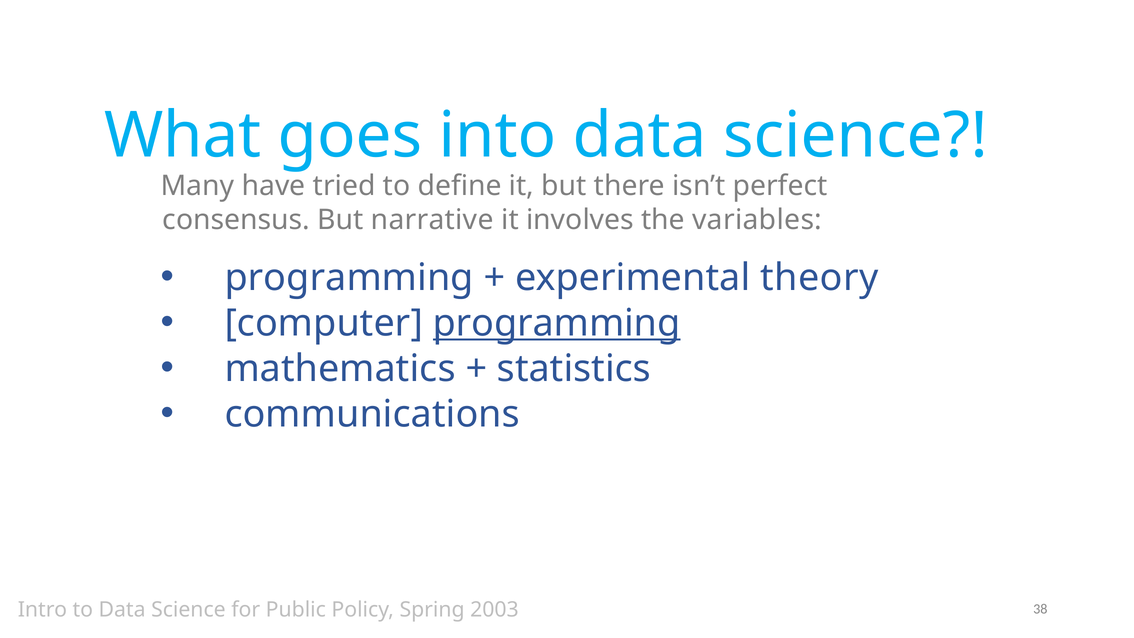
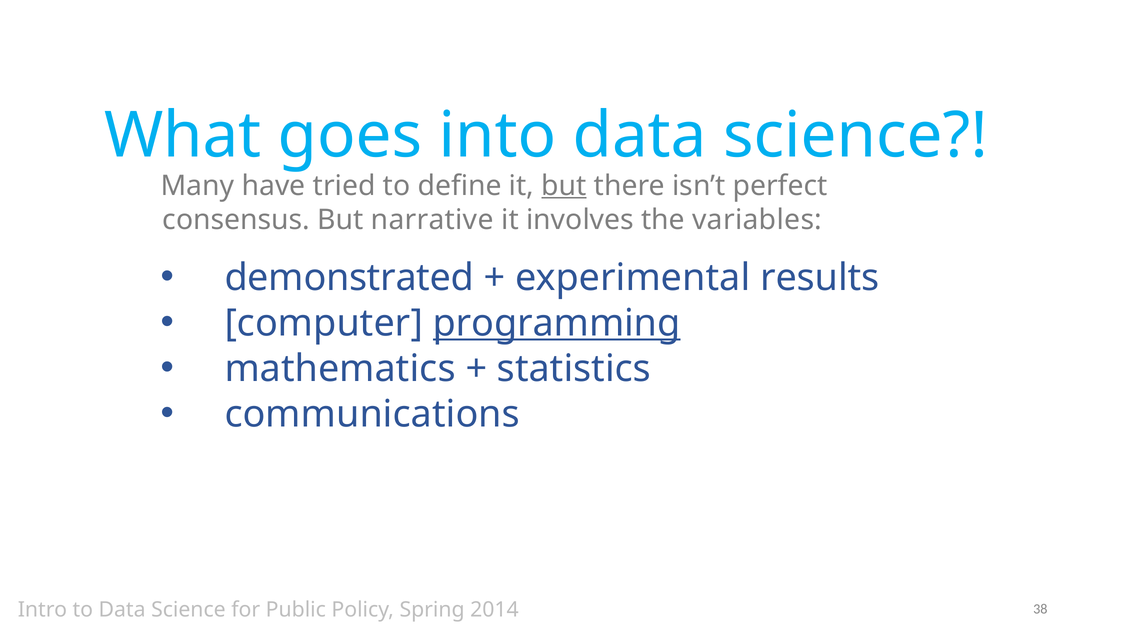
but underline: none -> present (564, 186)
programming: programming -> demonstrated (349, 278)
theory: theory -> results (820, 278)
2003: 2003 -> 2014 (494, 609)
